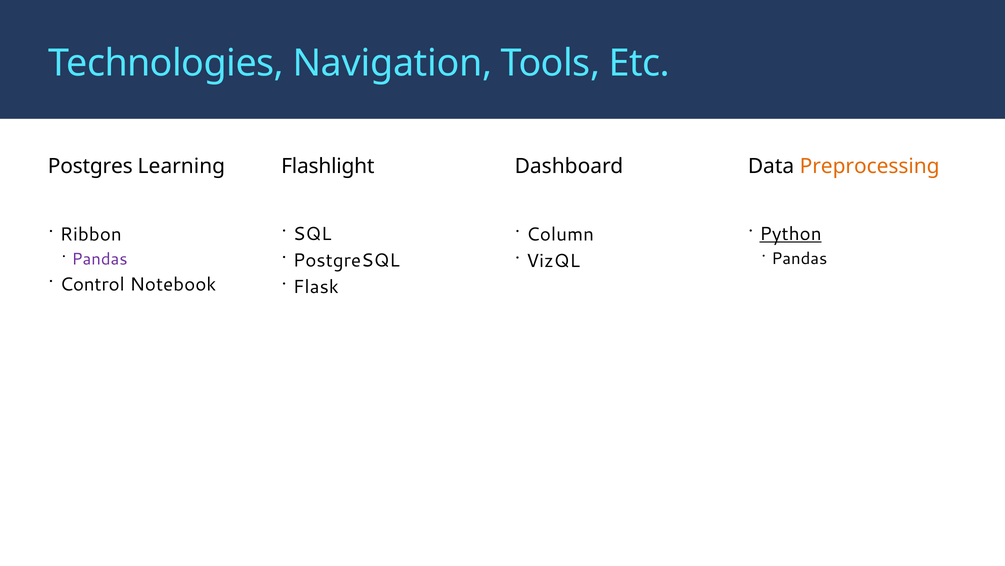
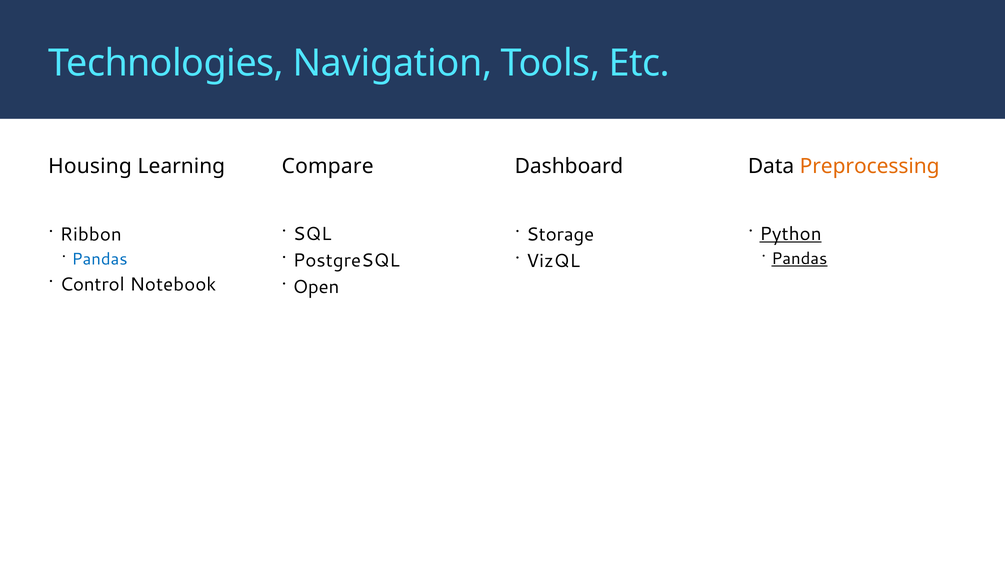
Postgres: Postgres -> Housing (90, 166)
Flashlight: Flashlight -> Compare (328, 166)
Column: Column -> Storage (560, 234)
Pandas underline: none -> present (799, 258)
Pandas colour: purple -> blue (100, 259)
Flask: Flask -> Open (316, 287)
